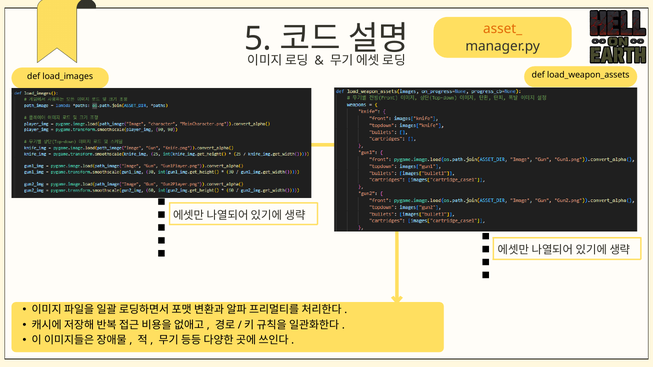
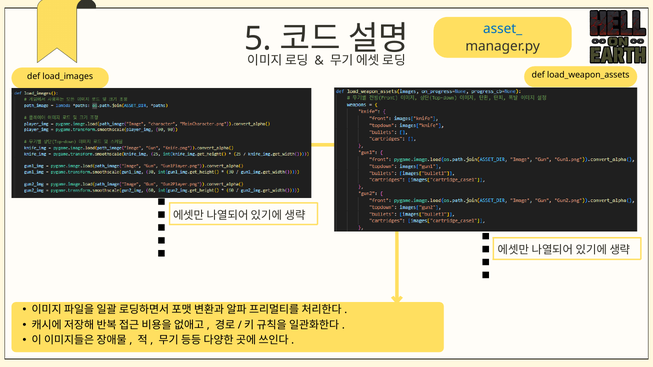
asset_ colour: orange -> blue (503, 29)
